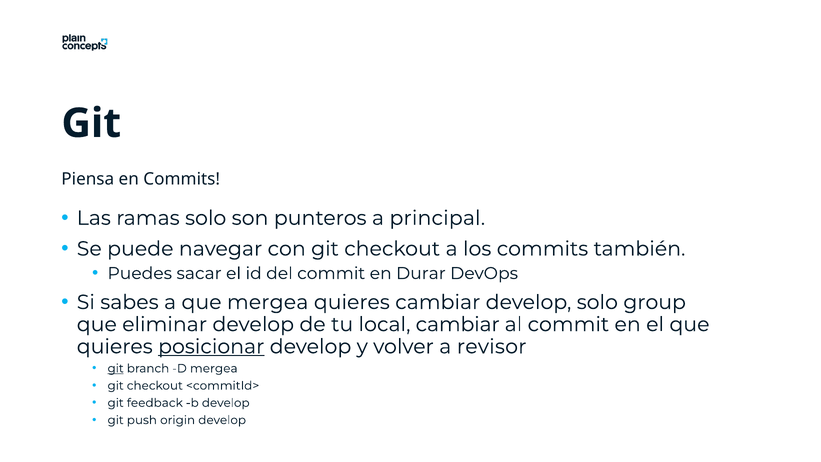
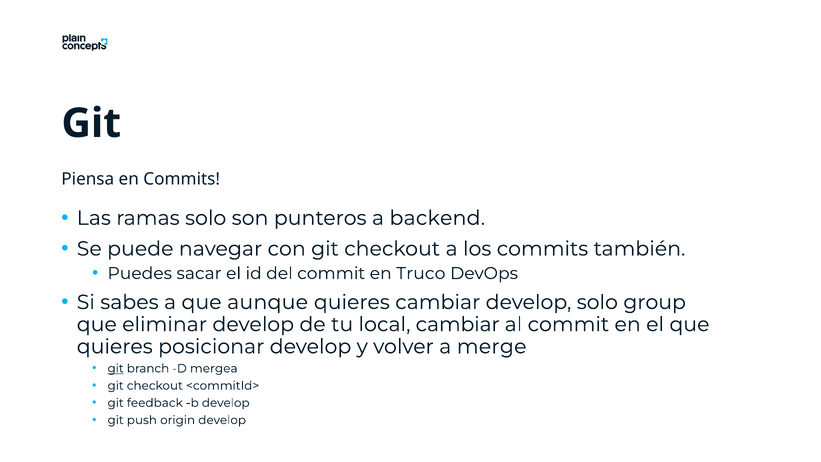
principal: principal -> backend (437, 218)
Durar: Durar -> Truco (421, 273)
que mergea: mergea -> aunque (268, 302)
posicionar underline: present -> none (211, 346)
revisor: revisor -> merge (492, 346)
